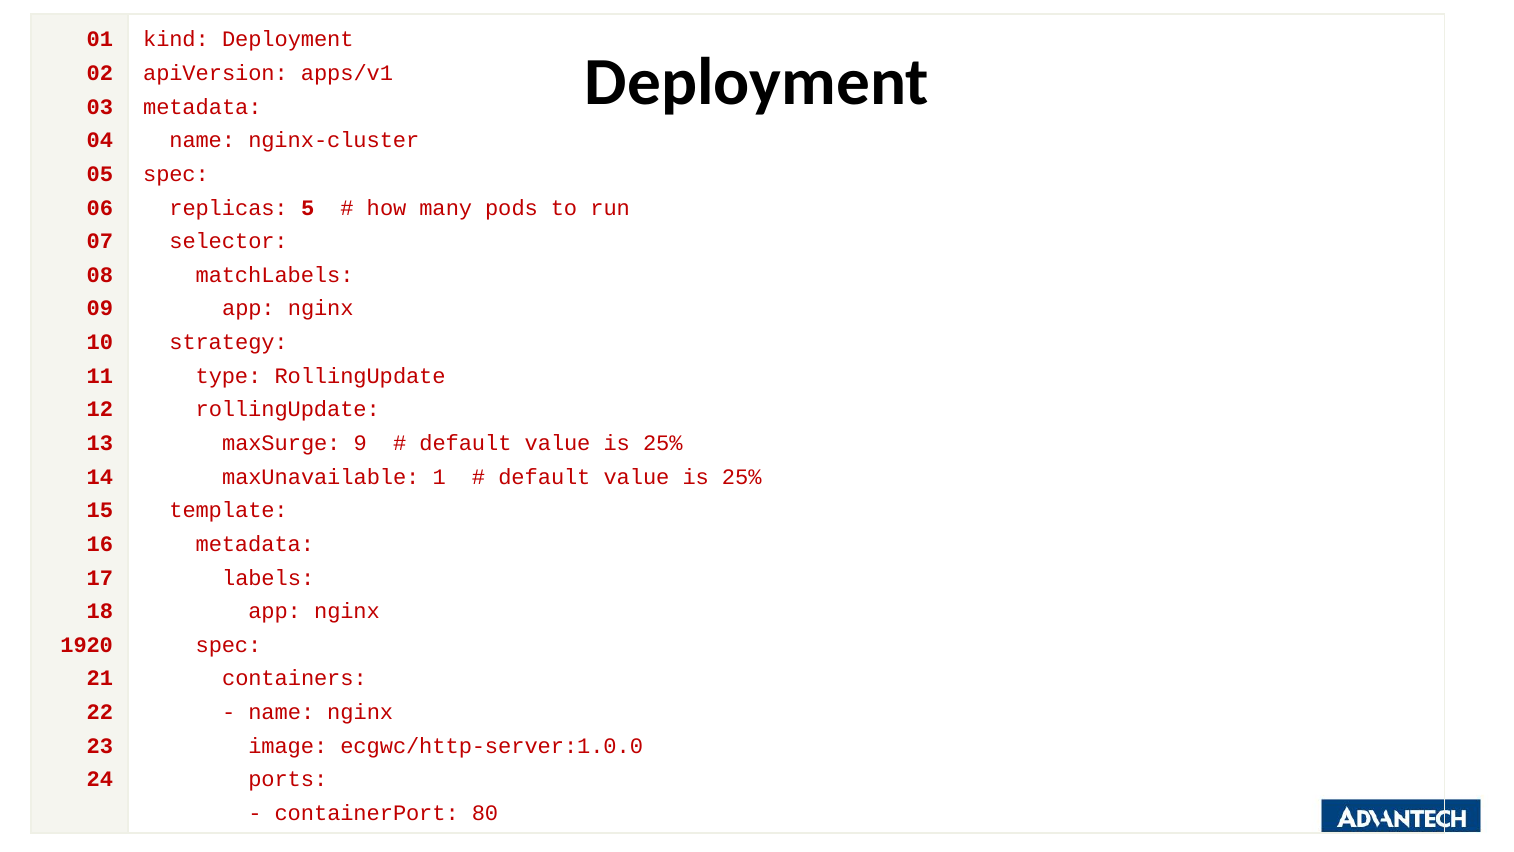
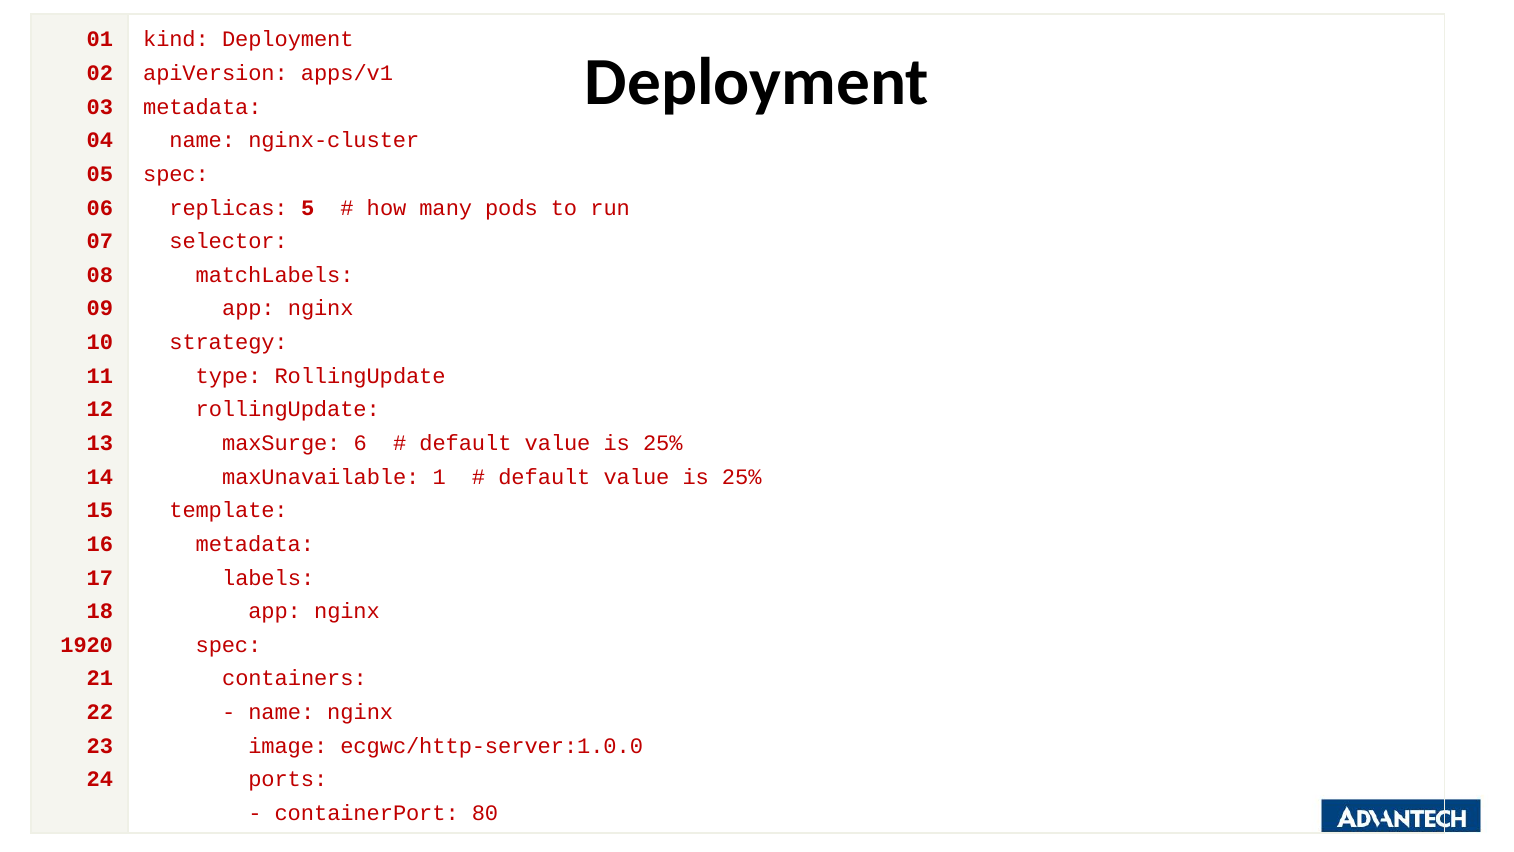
9: 9 -> 6 (360, 443)
